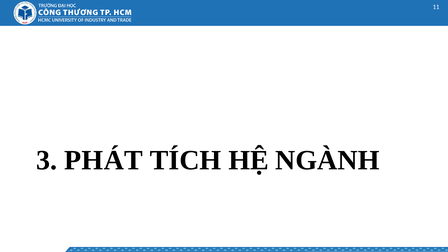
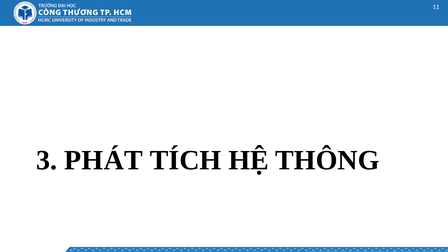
NGÀNH: NGÀNH -> THÔNG (327, 160)
